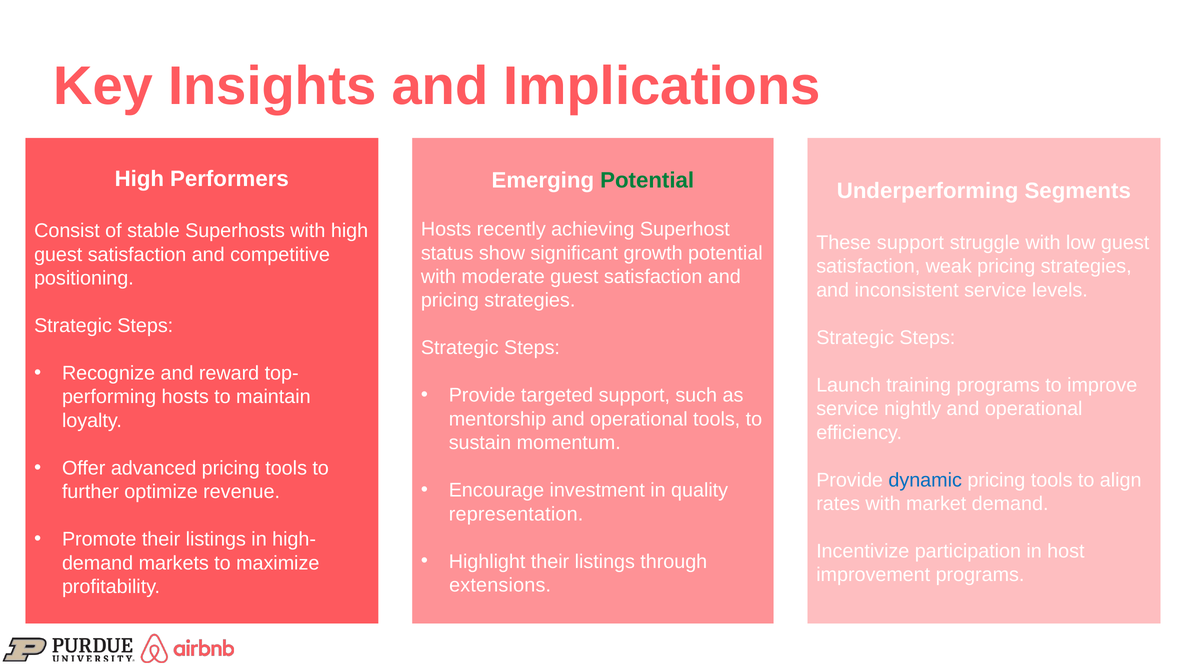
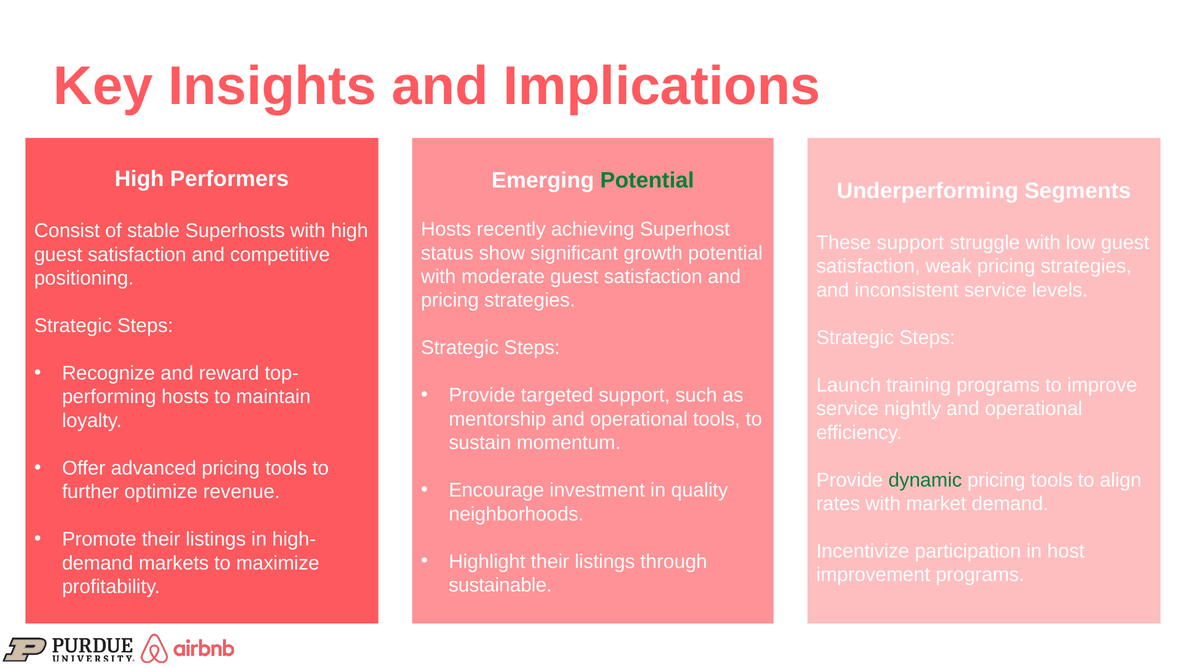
dynamic colour: blue -> green (925, 480)
representation: representation -> neighborhoods (516, 514)
extensions: extensions -> sustainable (500, 585)
